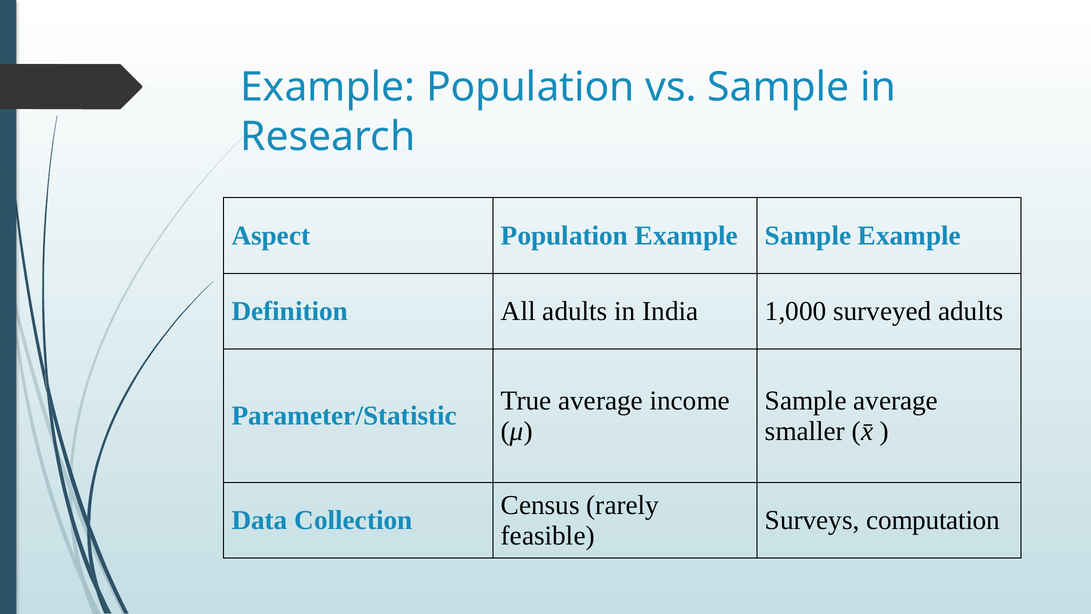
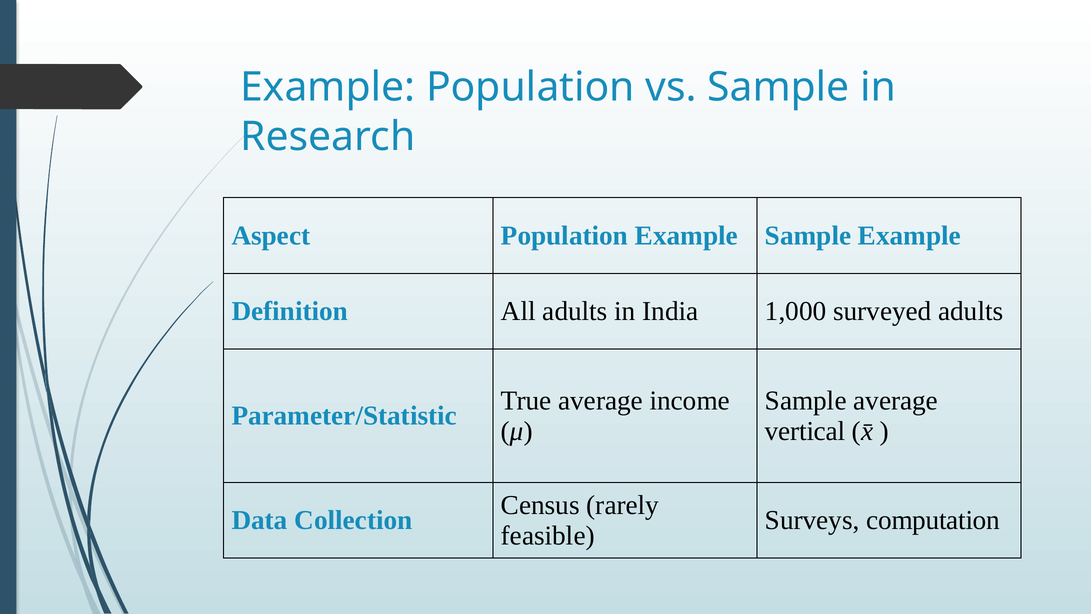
smaller: smaller -> vertical (805, 431)
